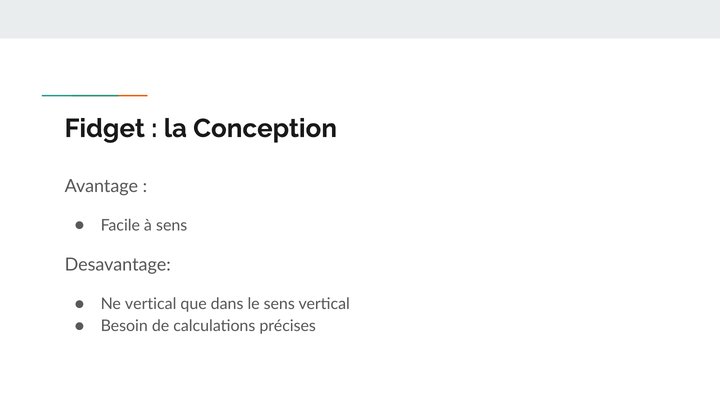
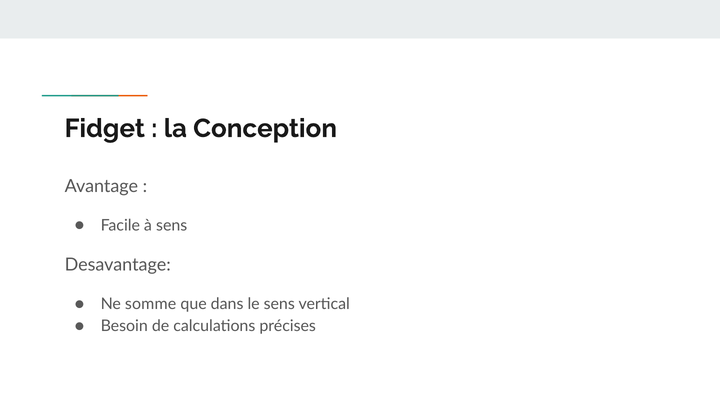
Ne vertical: vertical -> somme (151, 304)
